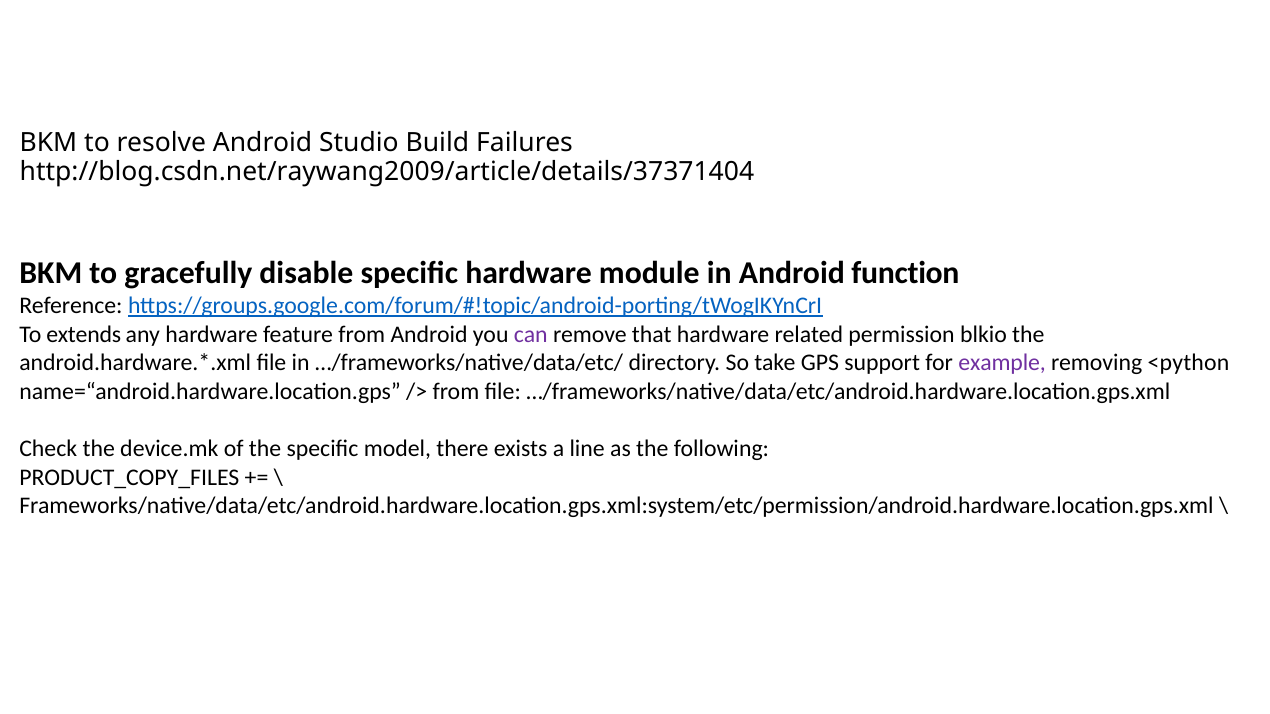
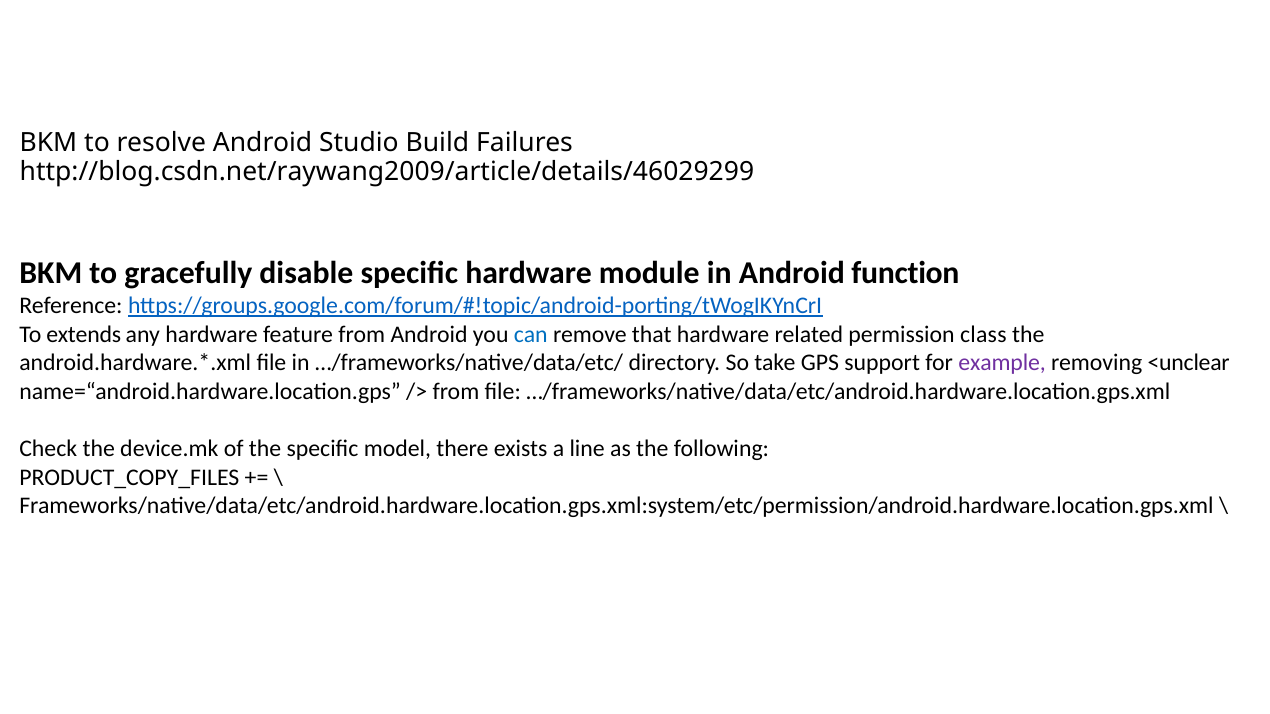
http://blog.csdn.net/raywang2009/article/details/37371404: http://blog.csdn.net/raywang2009/article/details/37371404 -> http://blog.csdn.net/raywang2009/article/details/46029299 (387, 172)
can colour: purple -> blue (531, 335)
blkio: blkio -> class (983, 335)
<python: <python -> <unclear (1189, 363)
